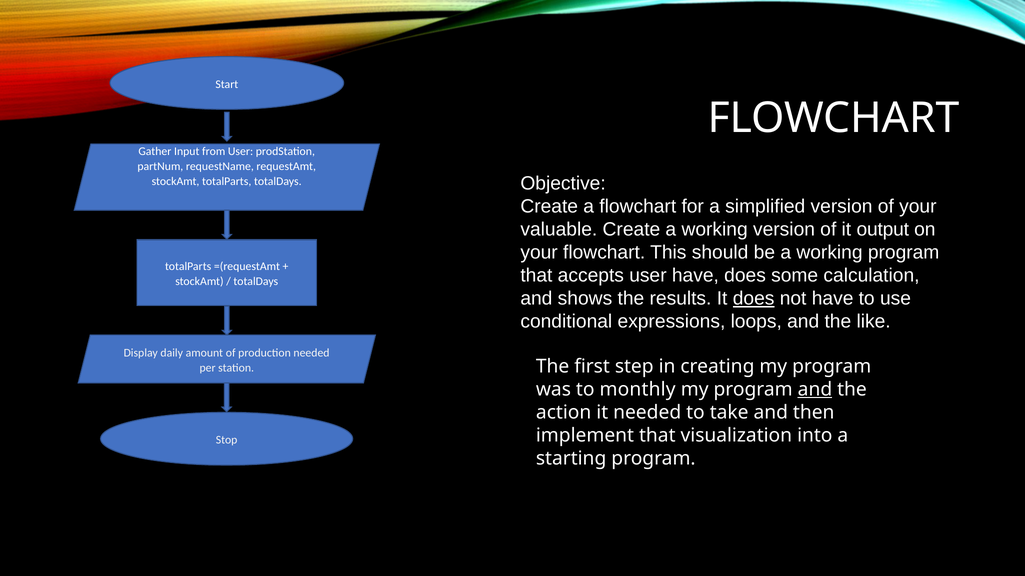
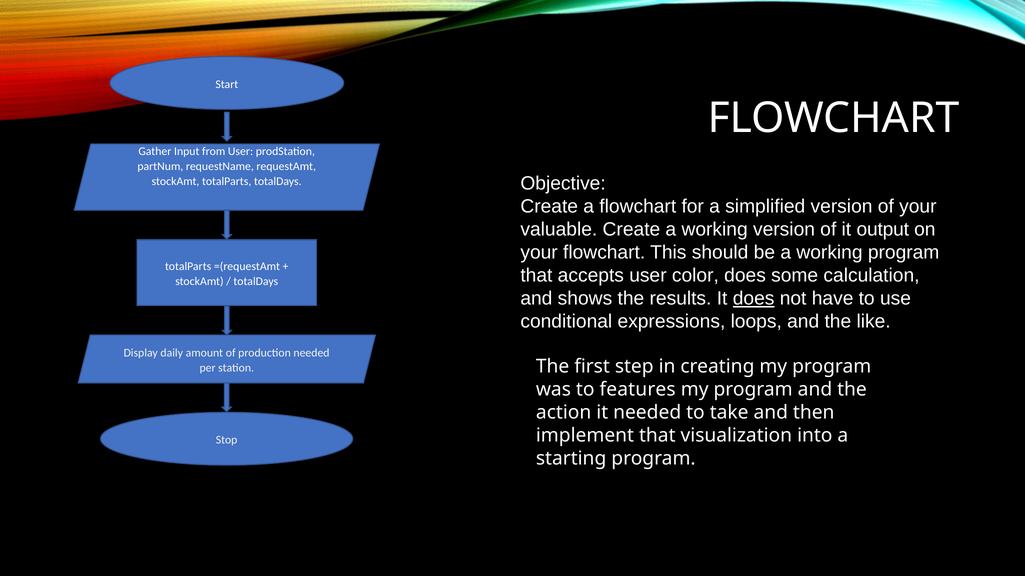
user have: have -> color (695, 276)
monthly: monthly -> features (638, 390)
and underline: present -> none (815, 390)
